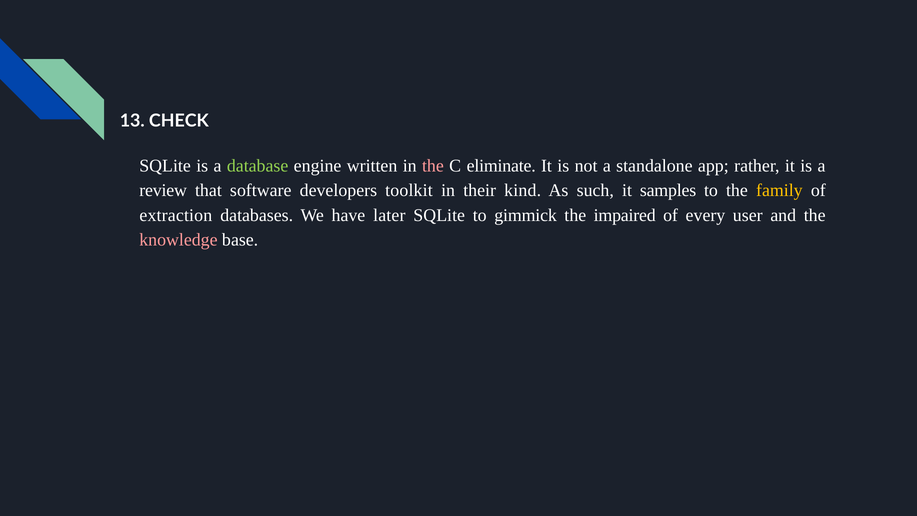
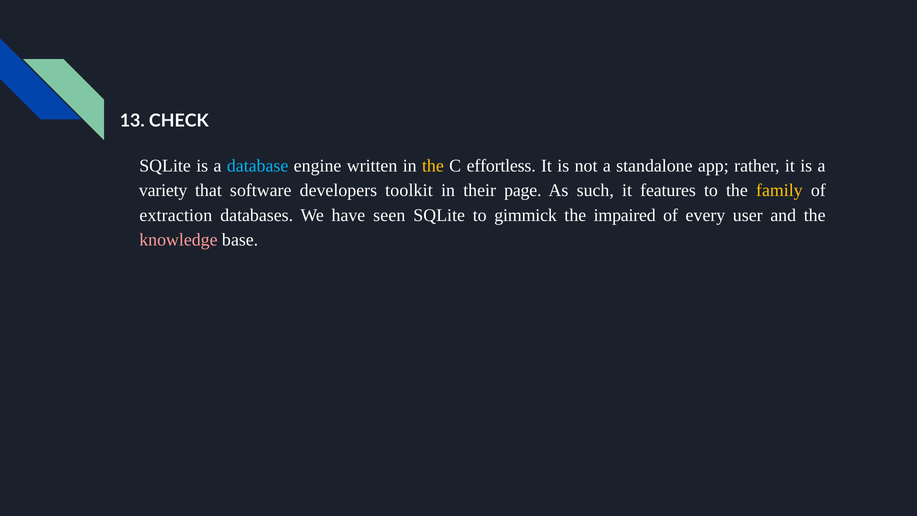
database colour: light green -> light blue (258, 166)
the colour: pink -> yellow (433, 166)
eliminate: eliminate -> effortless (501, 166)
review: review -> variety (163, 190)
kind: kind -> page (523, 190)
samples: samples -> features (668, 190)
later: later -> seen (389, 215)
